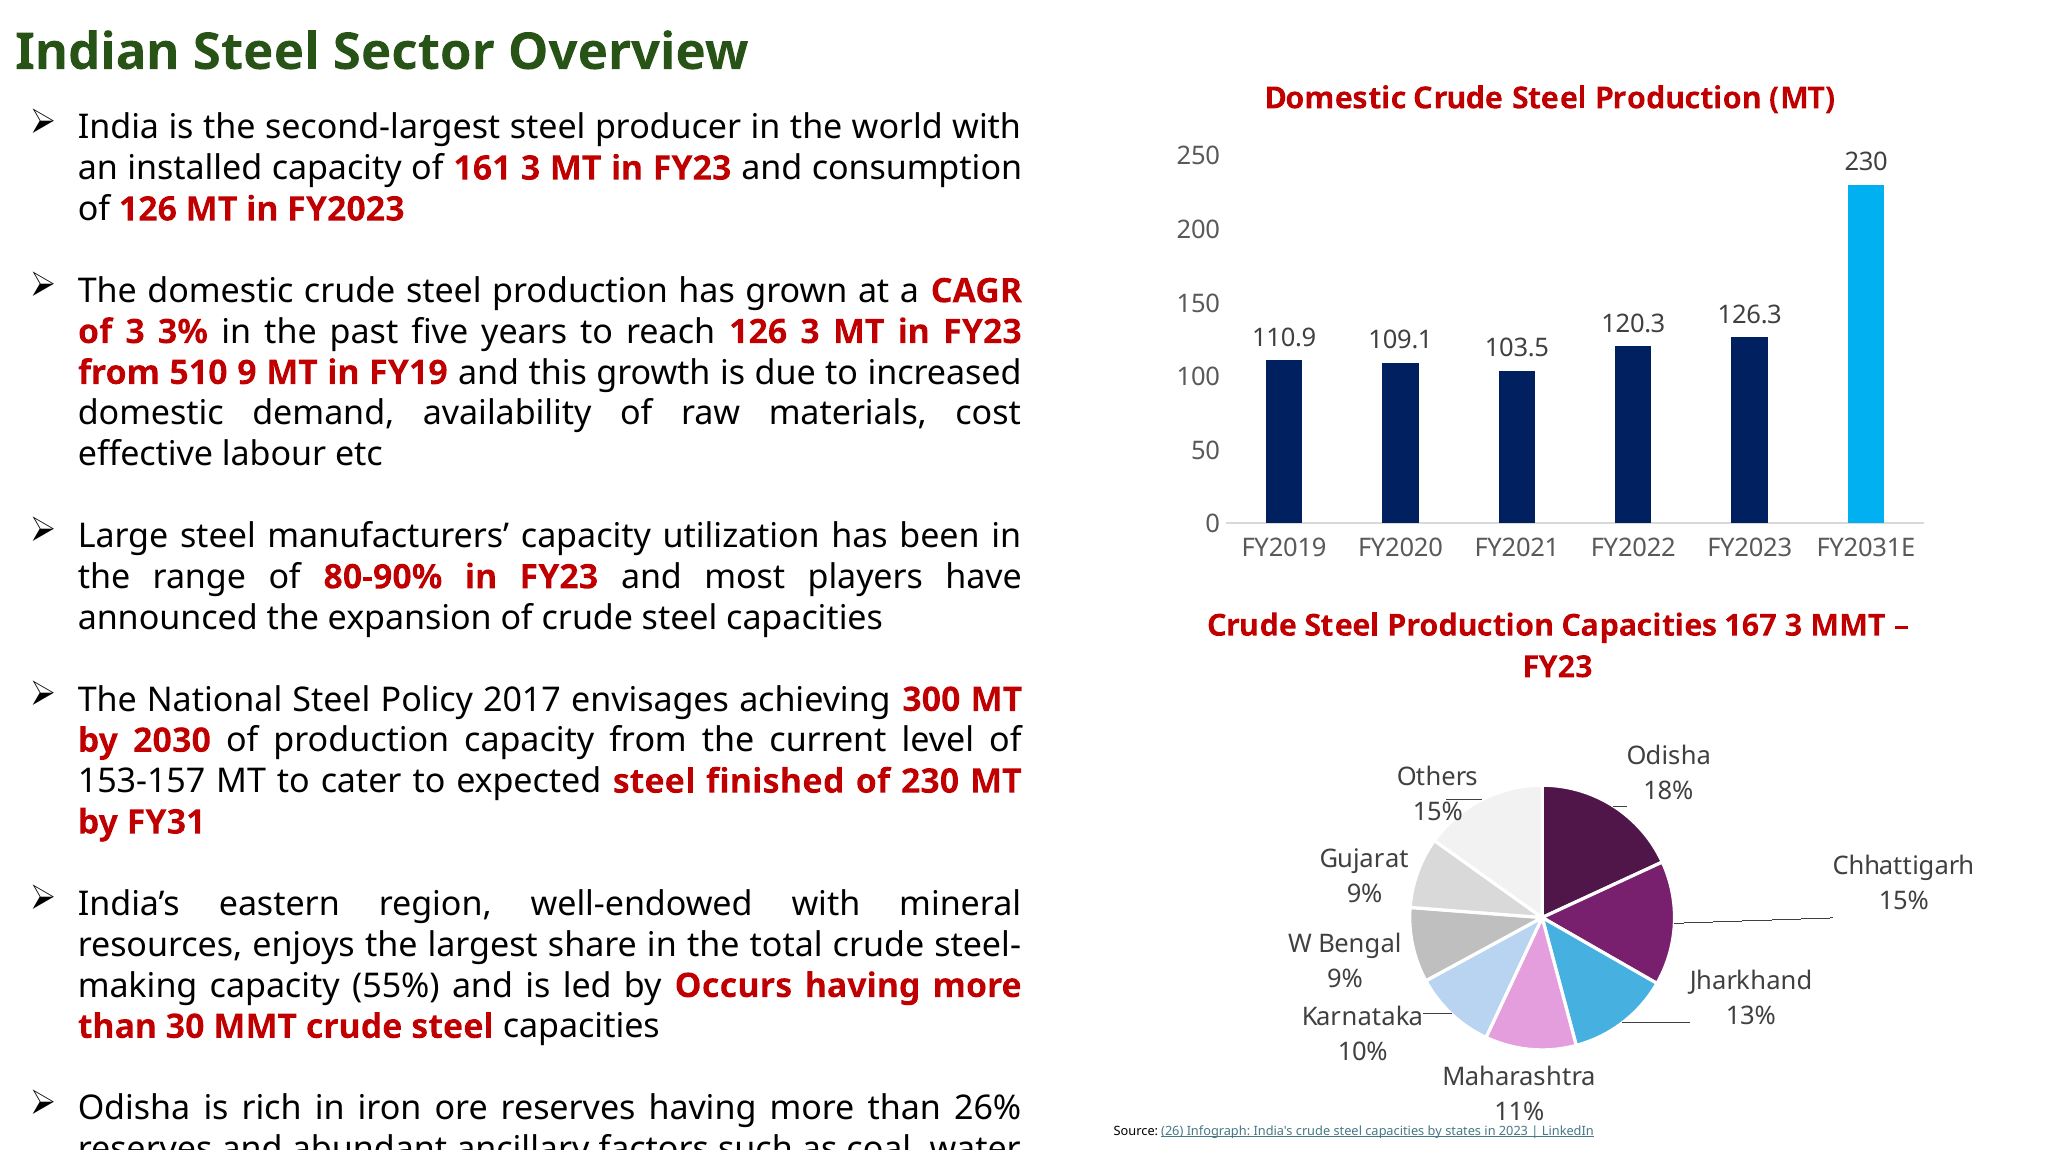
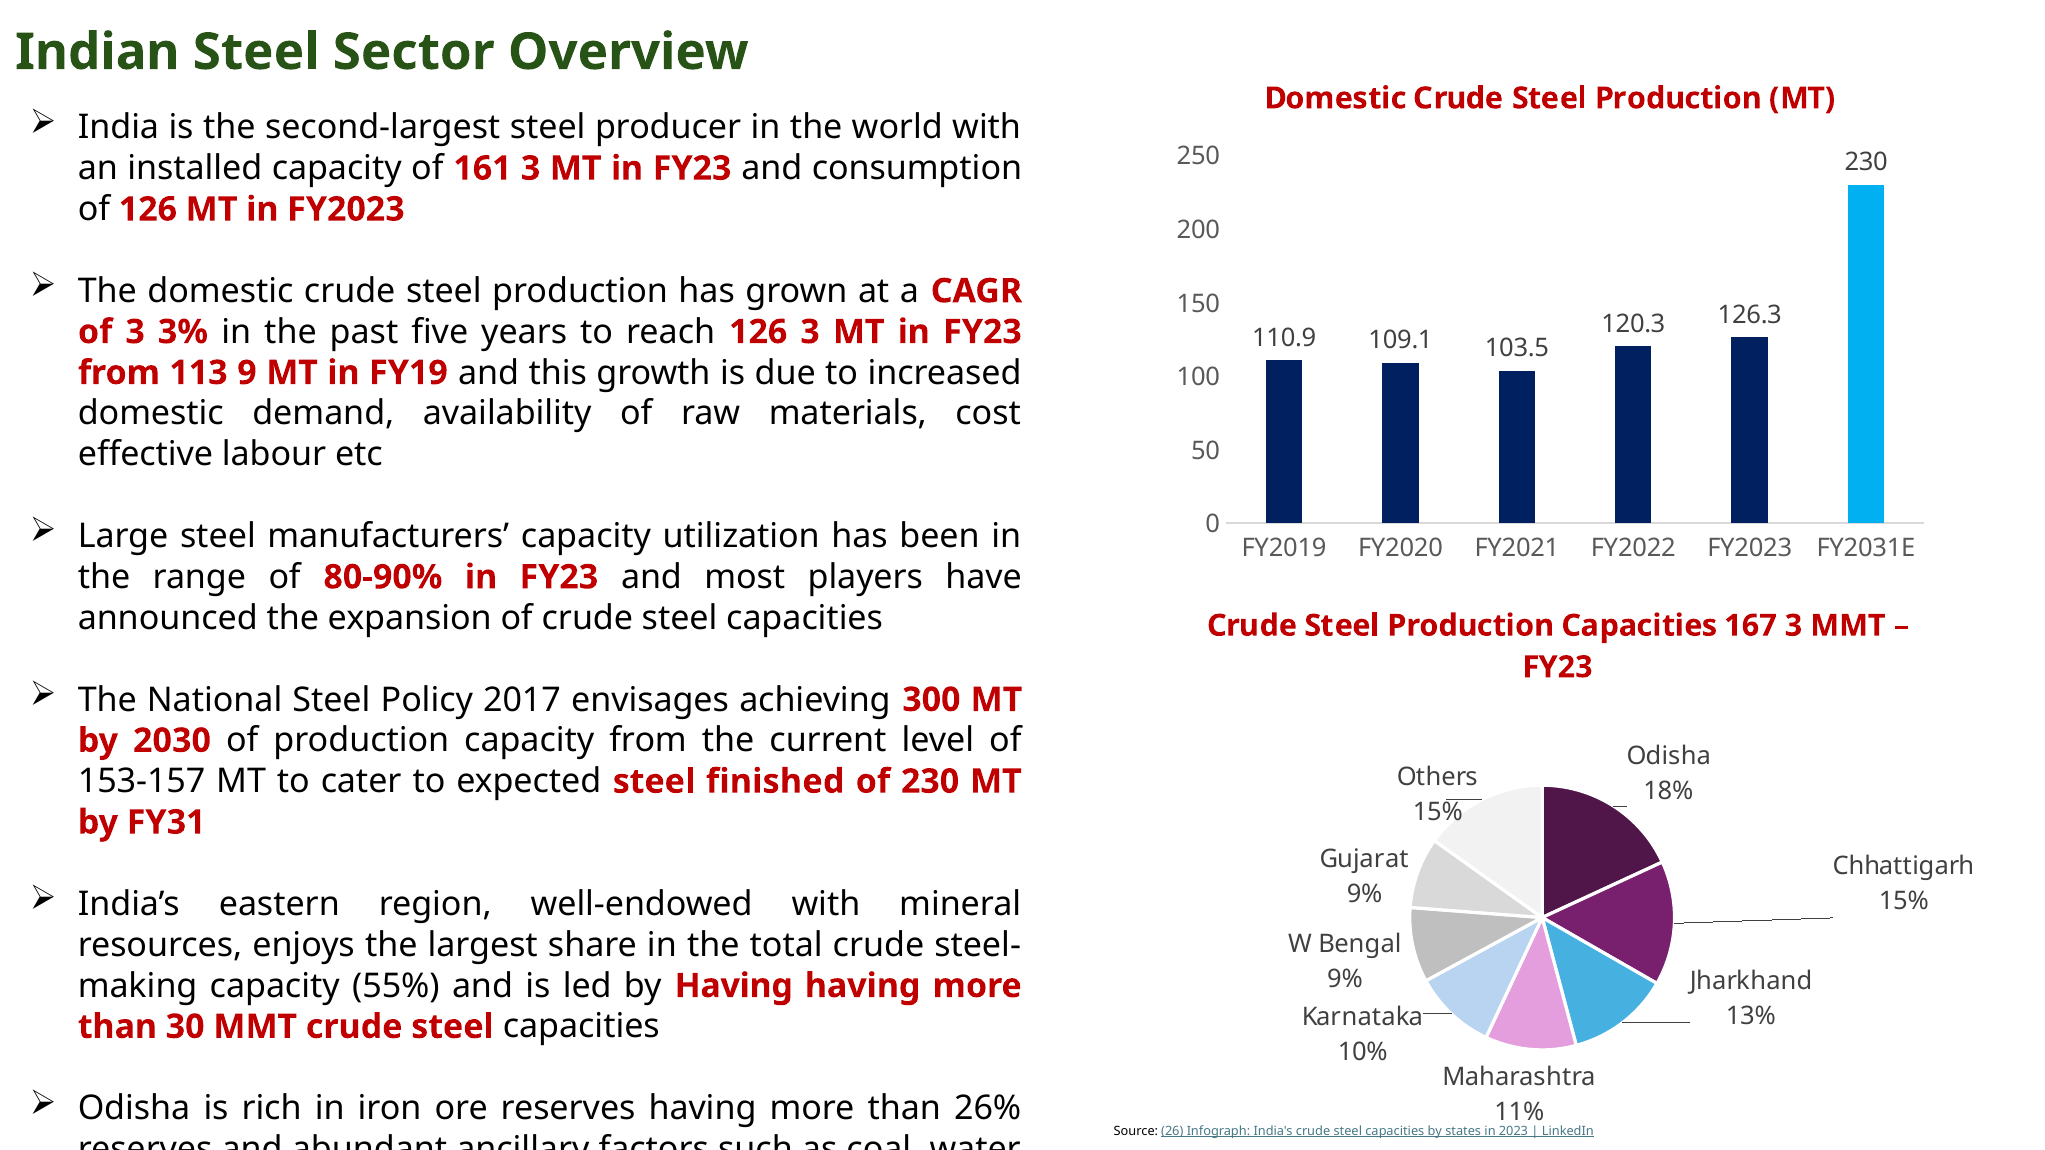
510: 510 -> 113 (198, 373)
by Occurs: Occurs -> Having (734, 986)
